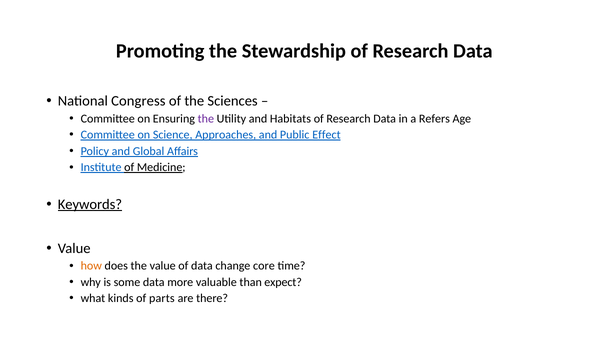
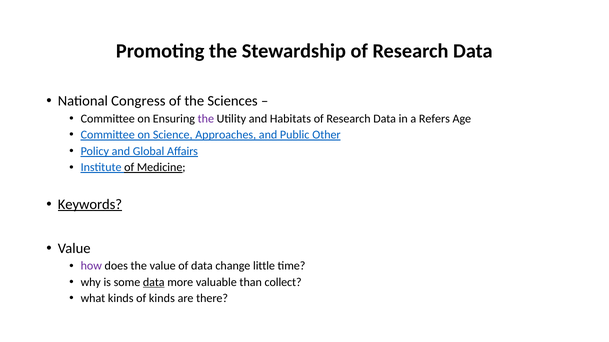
Effect: Effect -> Other (327, 135)
how colour: orange -> purple (91, 266)
core: core -> little (264, 266)
data underline: none -> present (154, 283)
expect: expect -> collect (283, 283)
of parts: parts -> kinds (162, 299)
